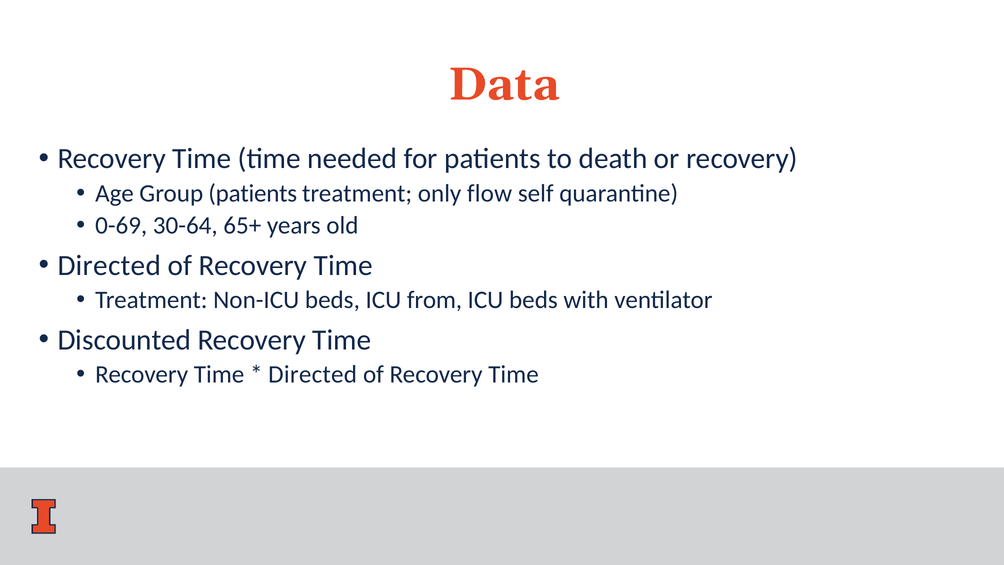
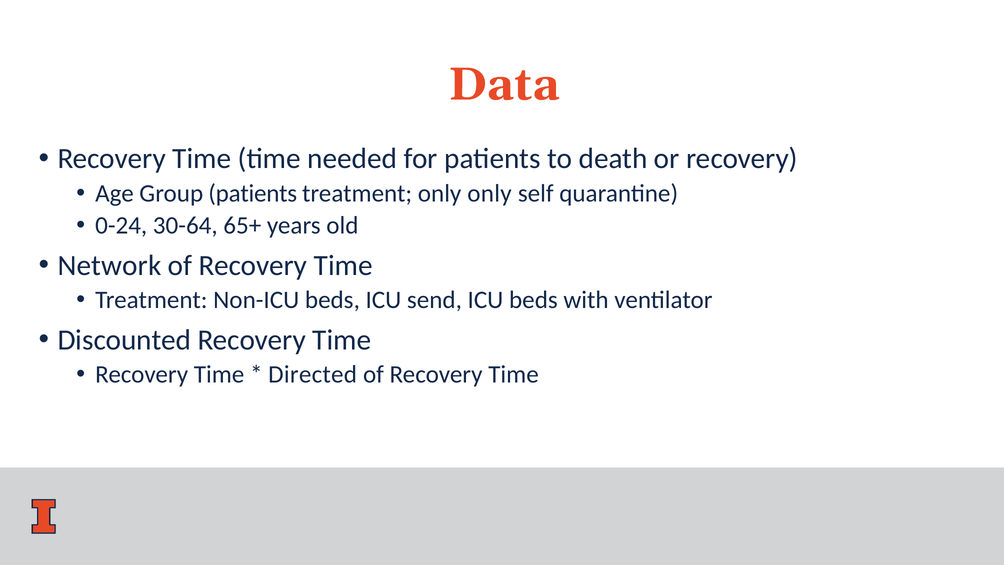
only flow: flow -> only (489, 193)
0-69: 0-69 -> 0-24 (121, 226)
Directed: Directed -> Network (109, 265)
from: from -> send (434, 300)
